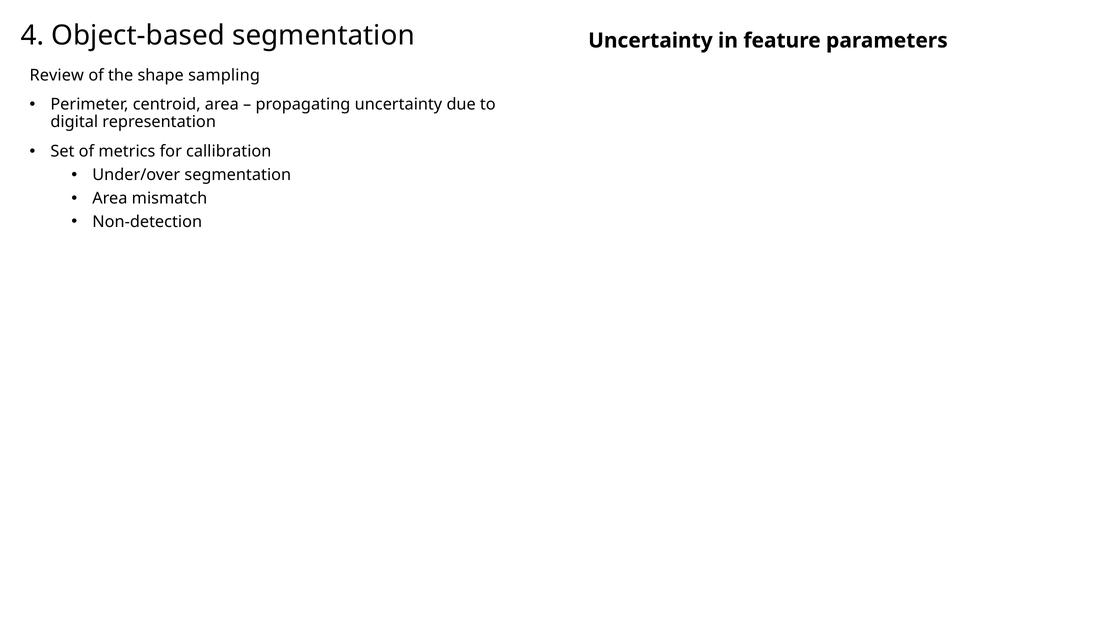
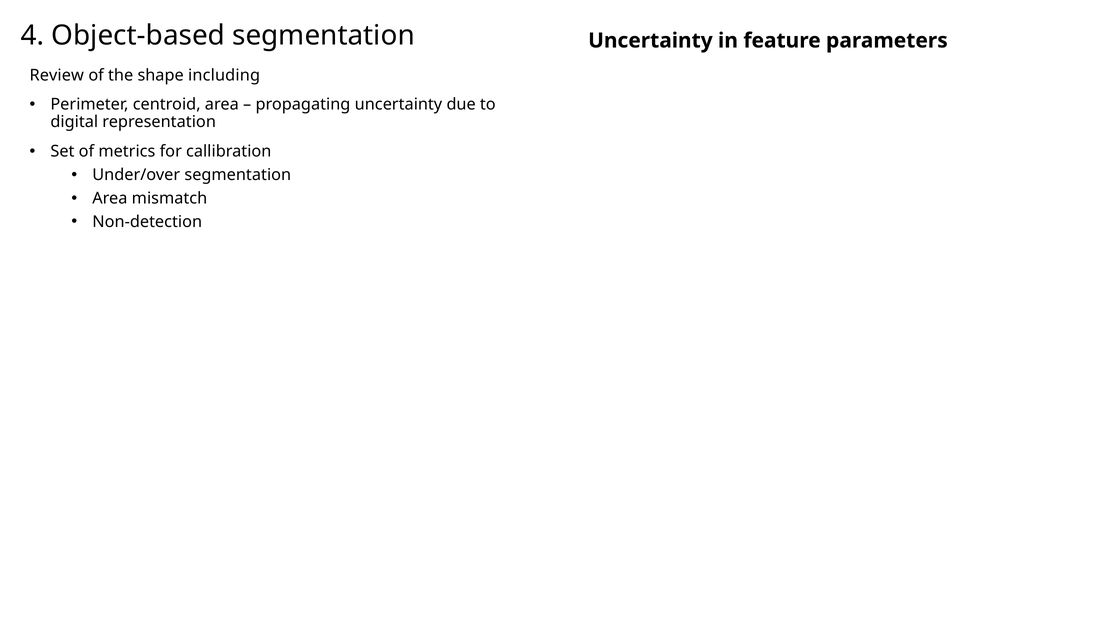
sampling: sampling -> including (224, 75)
